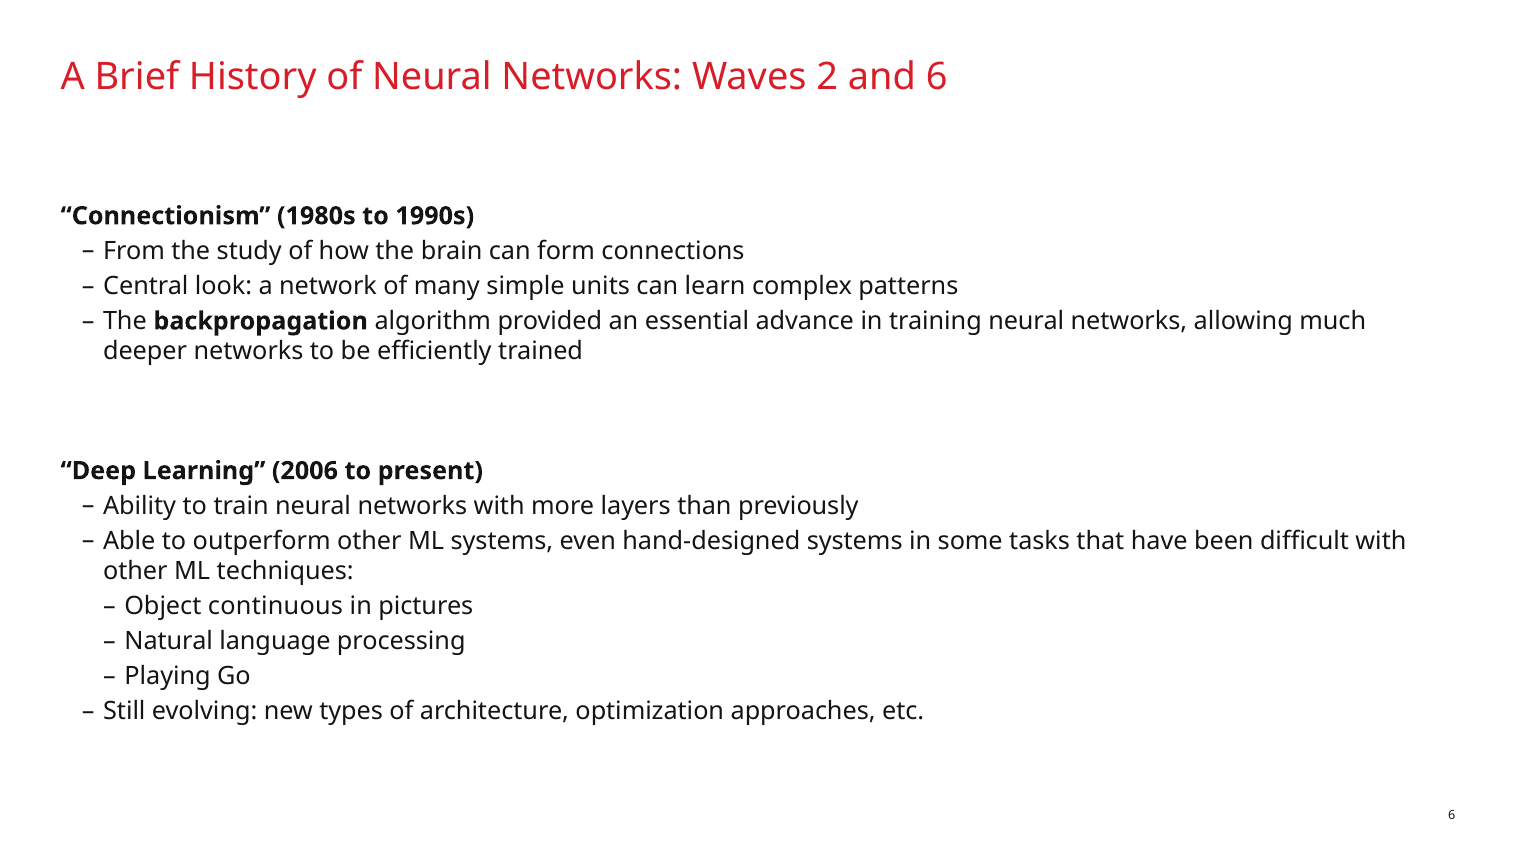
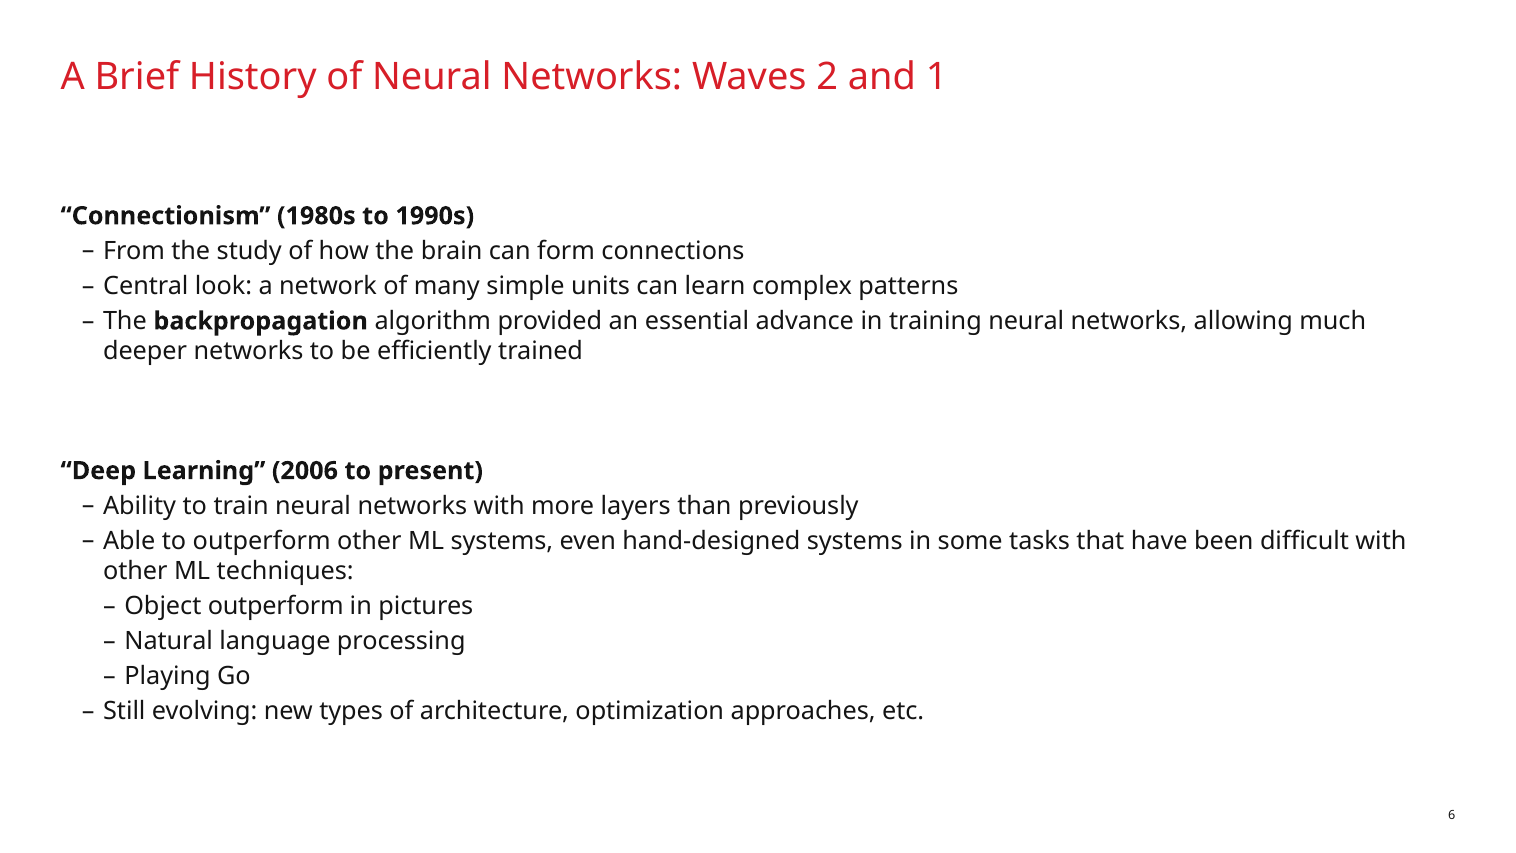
and 6: 6 -> 1 (937, 77)
Object continuous: continuous -> outperform (276, 606)
